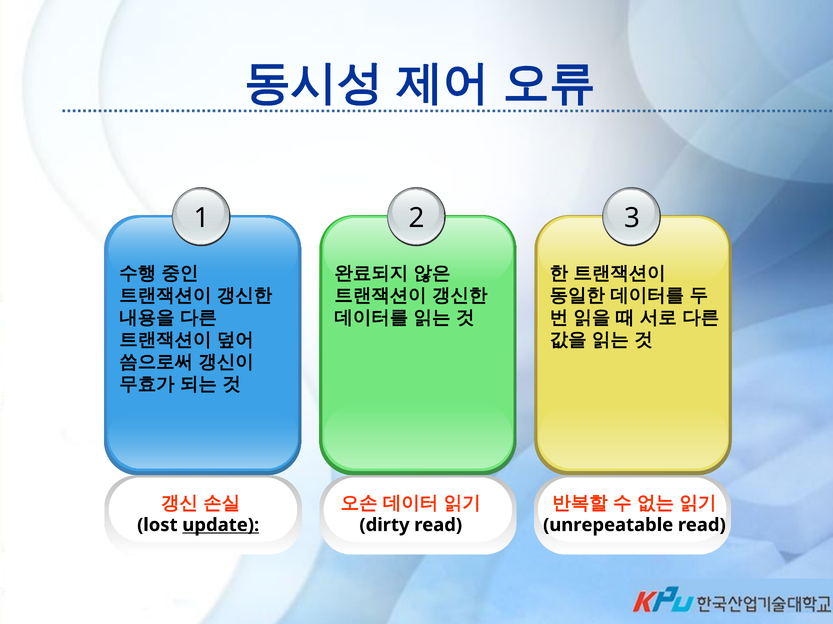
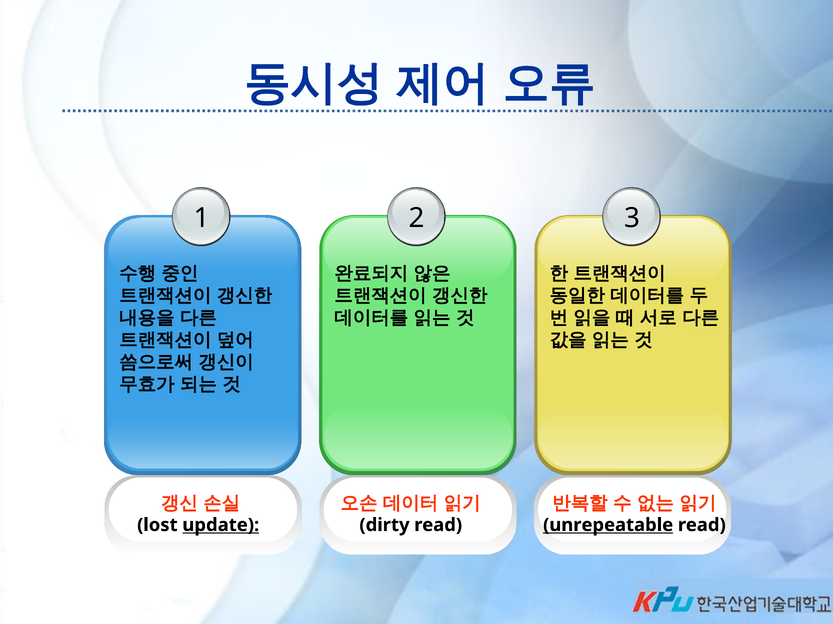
unrepeatable underline: none -> present (608, 526)
